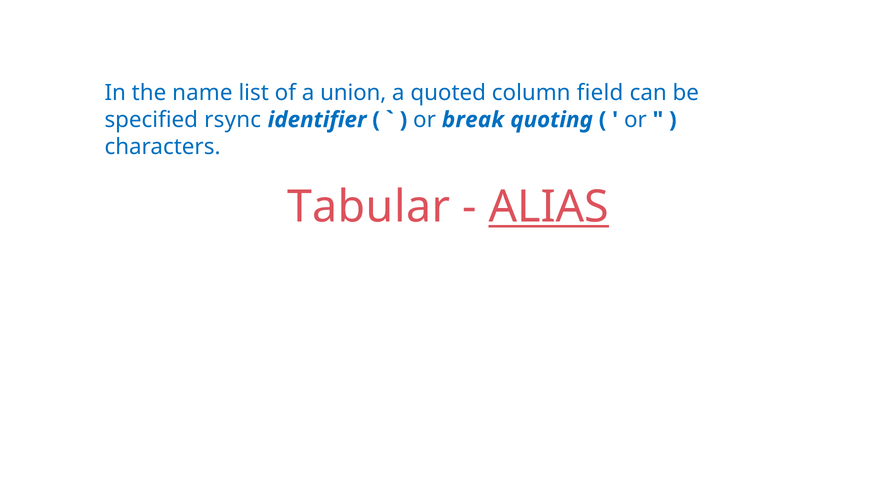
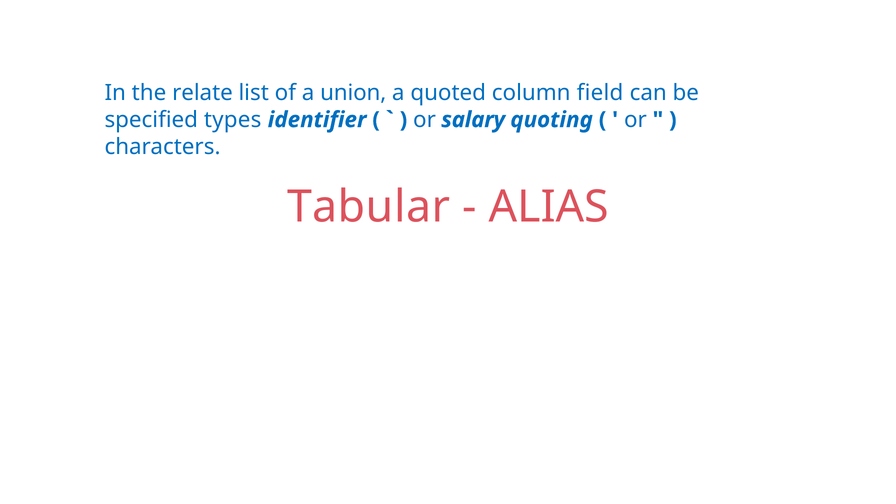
name: name -> relate (202, 93)
rsync: rsync -> types (233, 120)
break: break -> salary (473, 120)
ALIAS underline: present -> none (549, 207)
